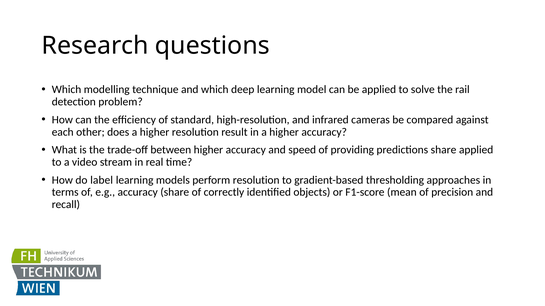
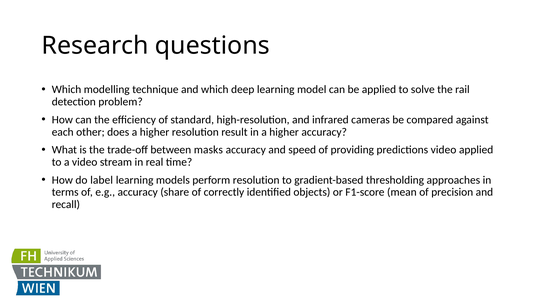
between higher: higher -> masks (208, 150)
predictions share: share -> video (444, 150)
